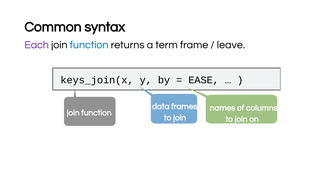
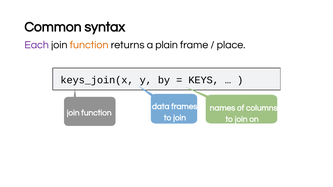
function colour: blue -> orange (89, 45)
term: term -> plain (167, 45)
leave: leave -> place (231, 45)
EASE: EASE -> KEYS (204, 80)
